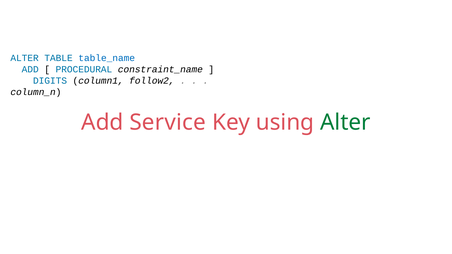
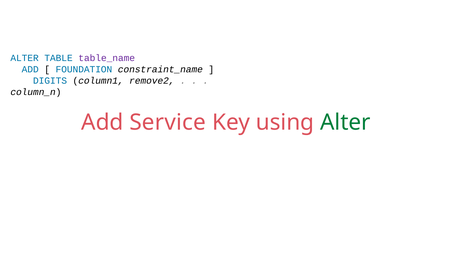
table_name colour: blue -> purple (107, 58)
PROCEDURAL: PROCEDURAL -> FOUNDATION (84, 69)
follow2: follow2 -> remove2 (152, 81)
